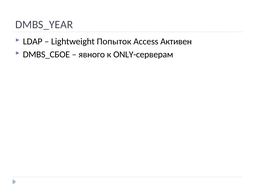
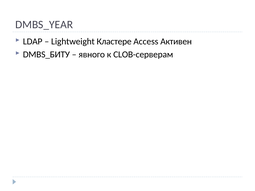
Попыток: Попыток -> Кластере (114, 41)
DMBS_СБОЕ: DMBS_СБОЕ -> DMBS_БИТУ (46, 55)
ONLY-серверам: ONLY-серверам -> CLOB-серверам (143, 55)
